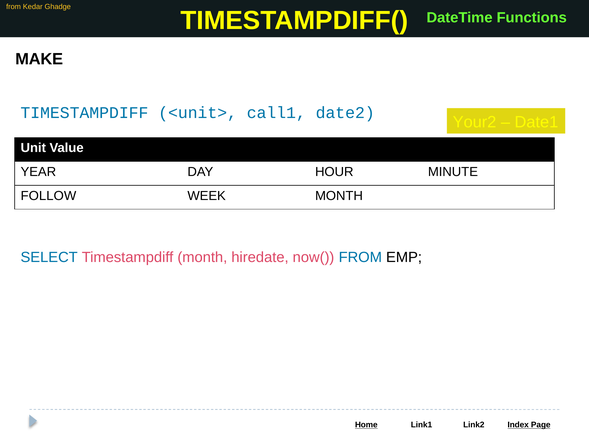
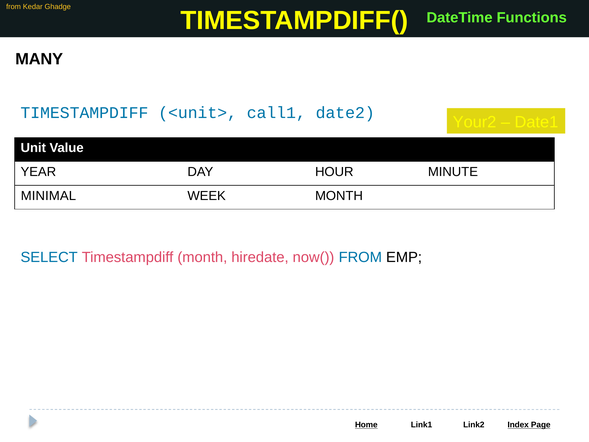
MAKE: MAKE -> MANY (39, 59)
FOLLOW: FOLLOW -> MINIMAL (48, 196)
